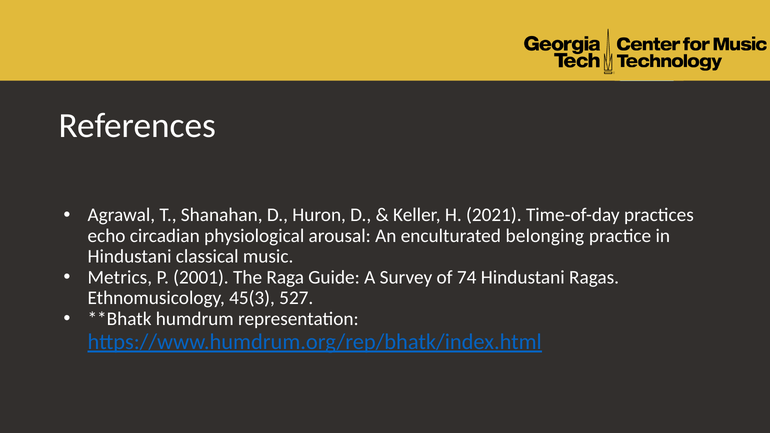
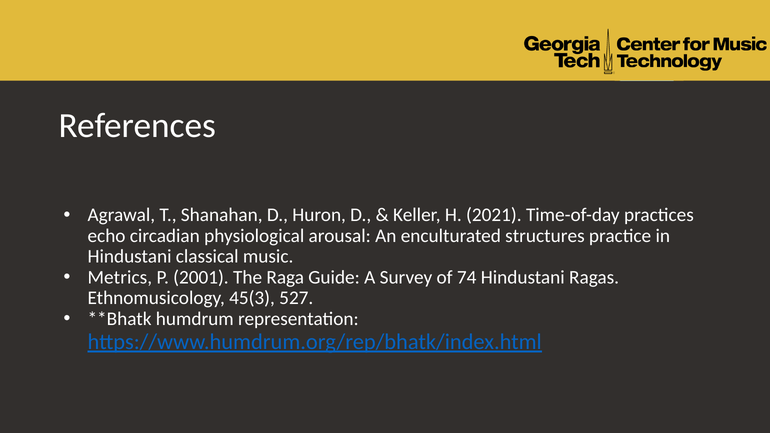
belonging: belonging -> structures (545, 236)
